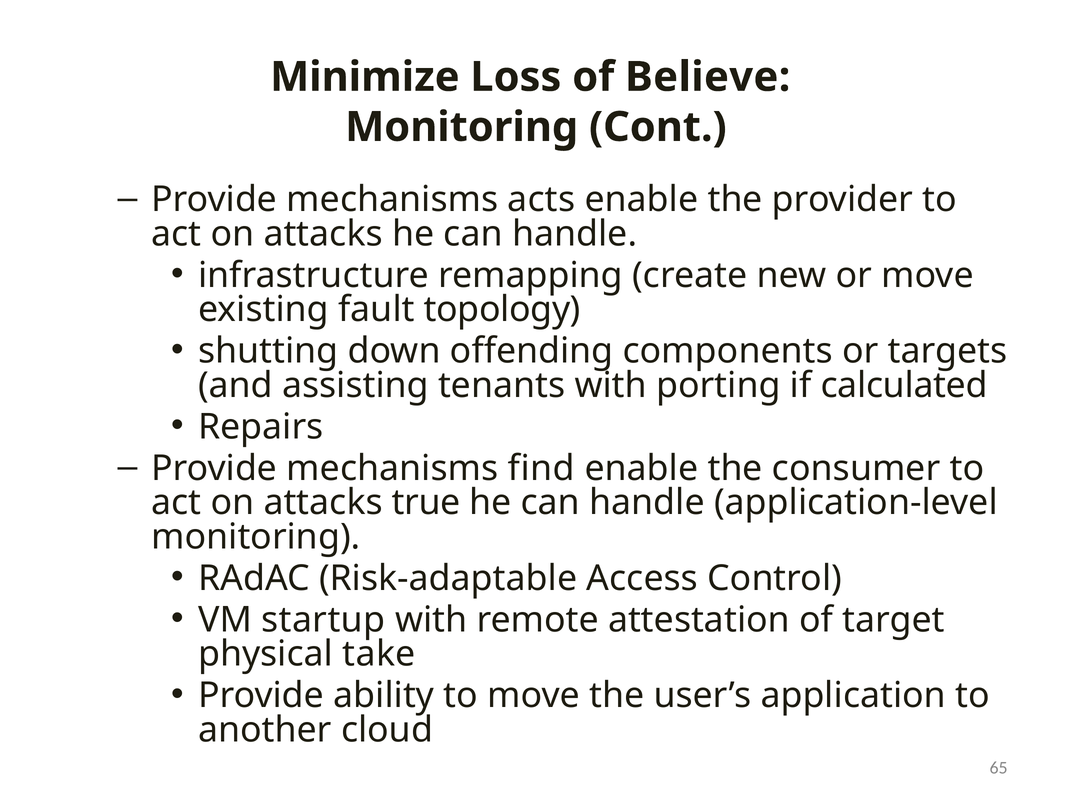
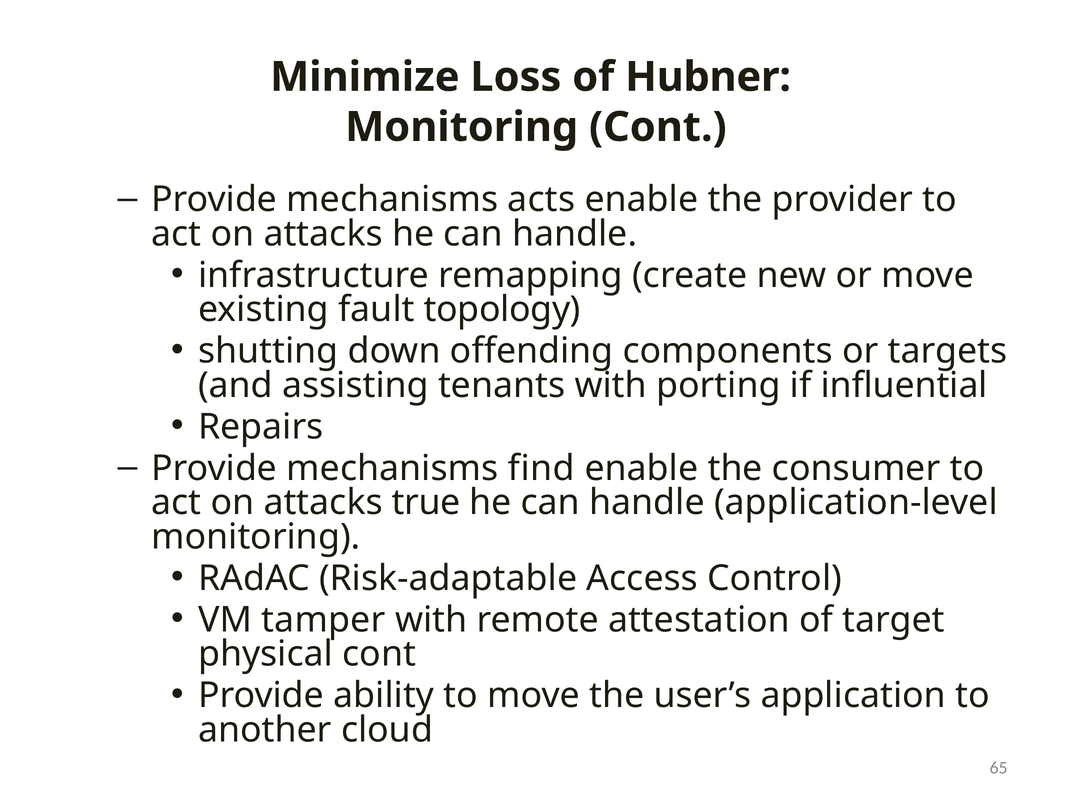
Believe: Believe -> Hubner (708, 77)
calculated: calculated -> influential (904, 385)
startup: startup -> tamper (323, 620)
physical take: take -> cont (379, 654)
